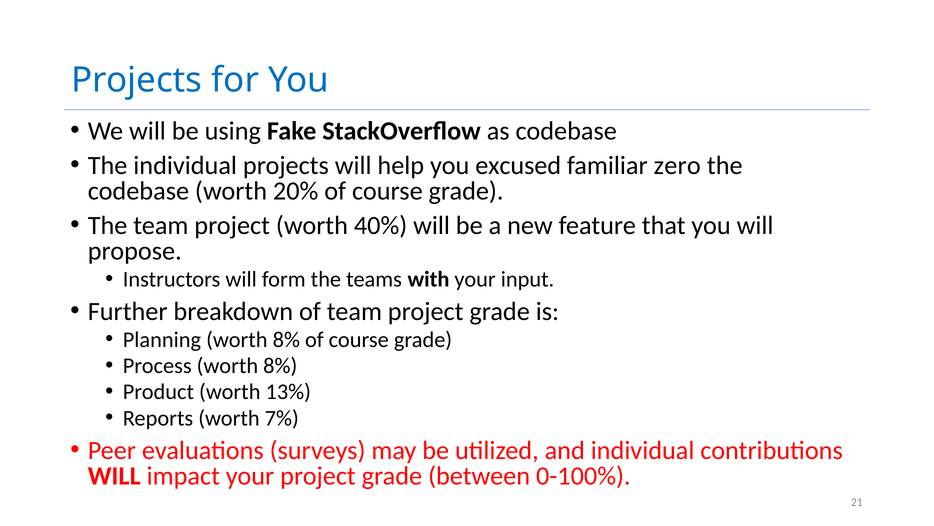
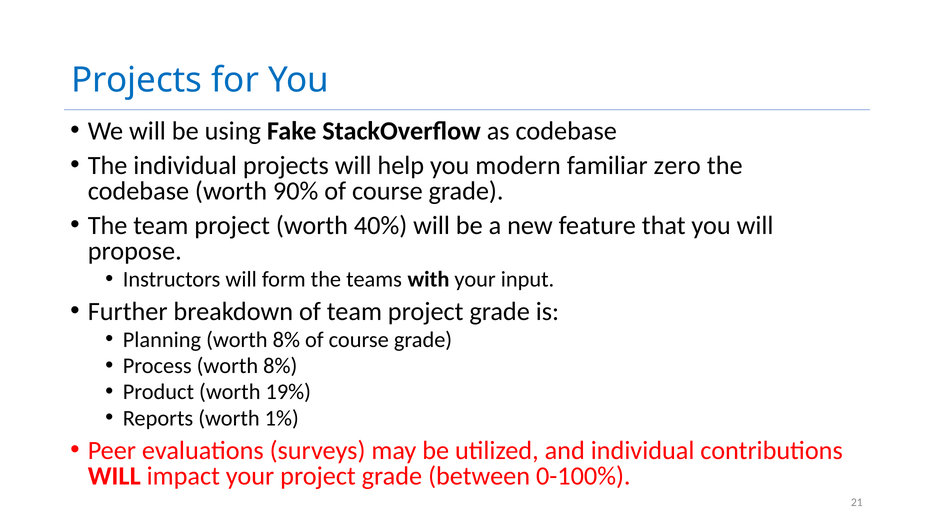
excused: excused -> modern (518, 165)
20%: 20% -> 90% (296, 191)
13%: 13% -> 19% (288, 392)
7%: 7% -> 1% (282, 418)
